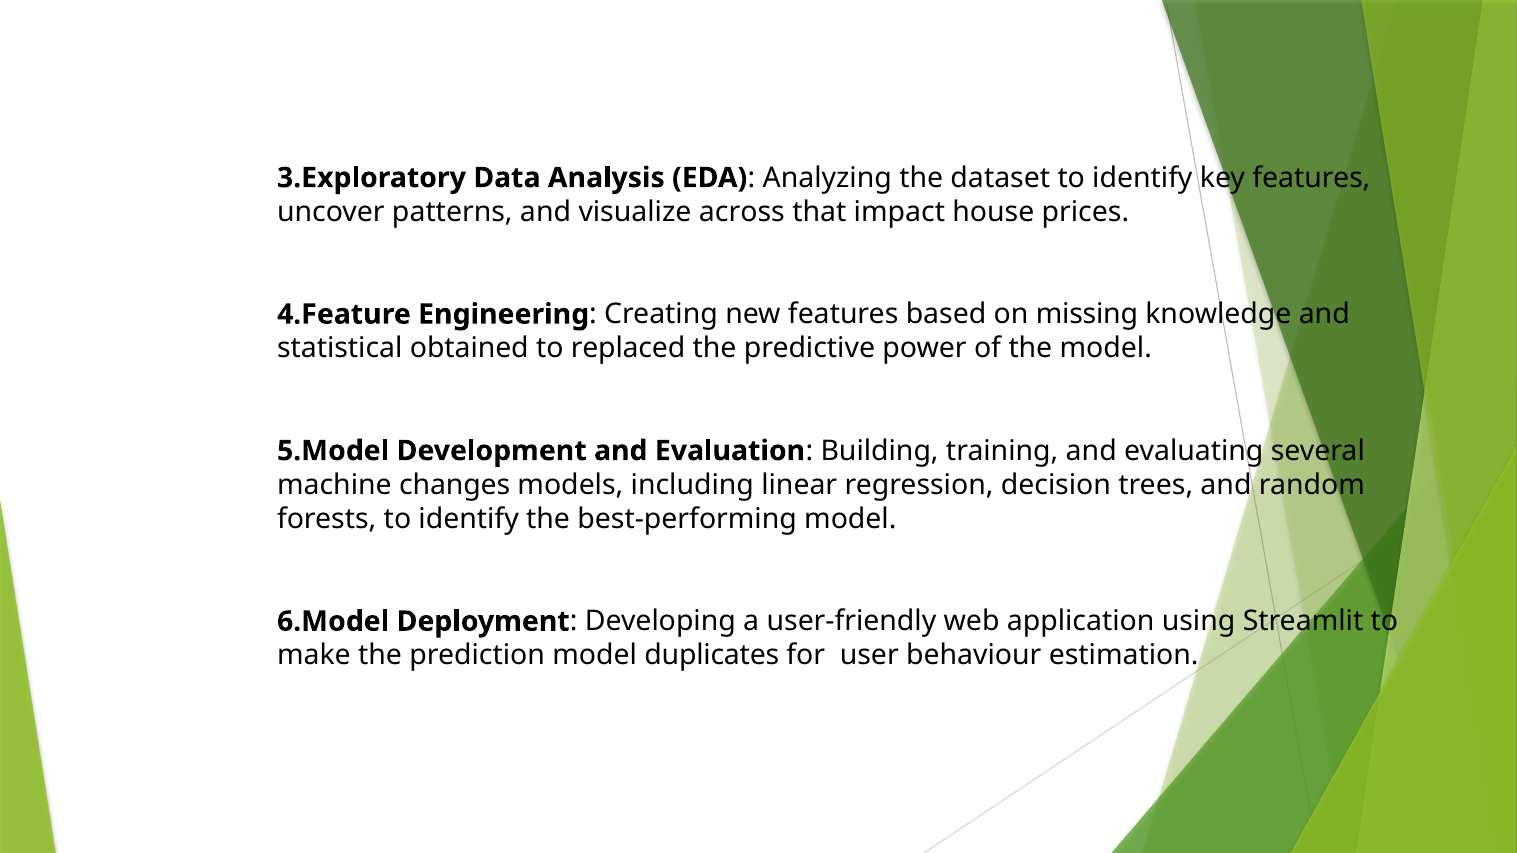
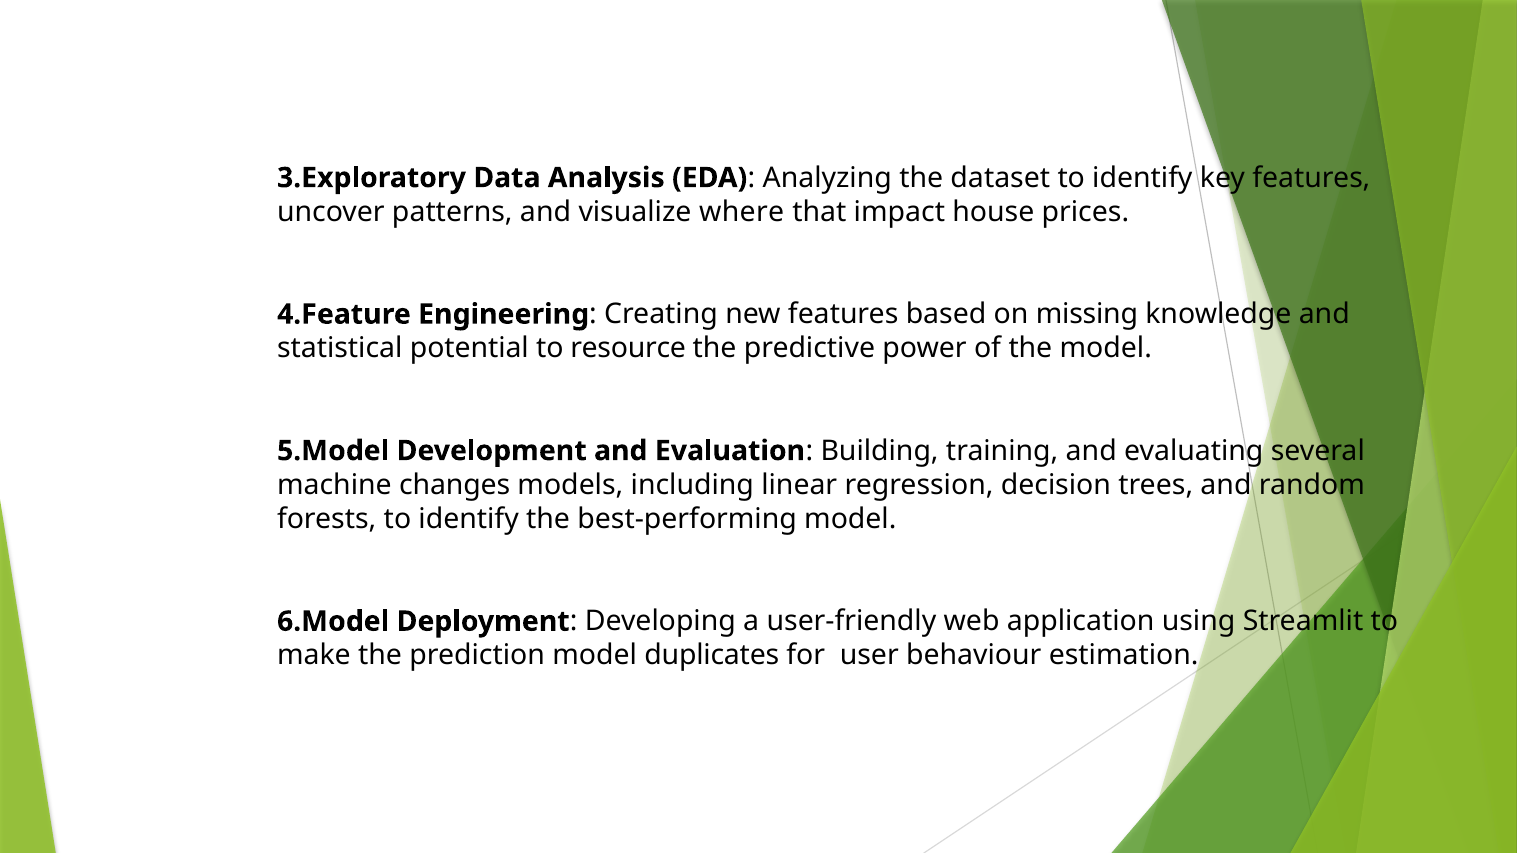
across: across -> where (742, 212)
obtained: obtained -> potential (469, 349)
replaced: replaced -> resource (628, 349)
